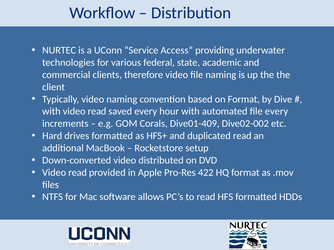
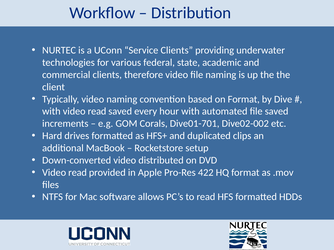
Service Access: Access -> Clients (177, 50)
file every: every -> saved (277, 112)
Dive01-409: Dive01-409 -> Dive01-701 (195, 124)
duplicated read: read -> clips (242, 136)
